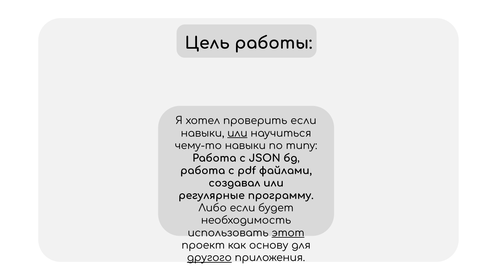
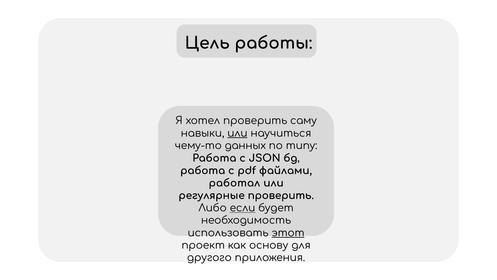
проверить если: если -> саму (304, 121)
чему-то навыки: навыки -> данных (245, 146)
создавал: создавал -> работал (234, 183)
регулярные программу: программу -> проверить (281, 195)
если underline: none -> present (243, 208)
другого underline: present -> none (209, 257)
